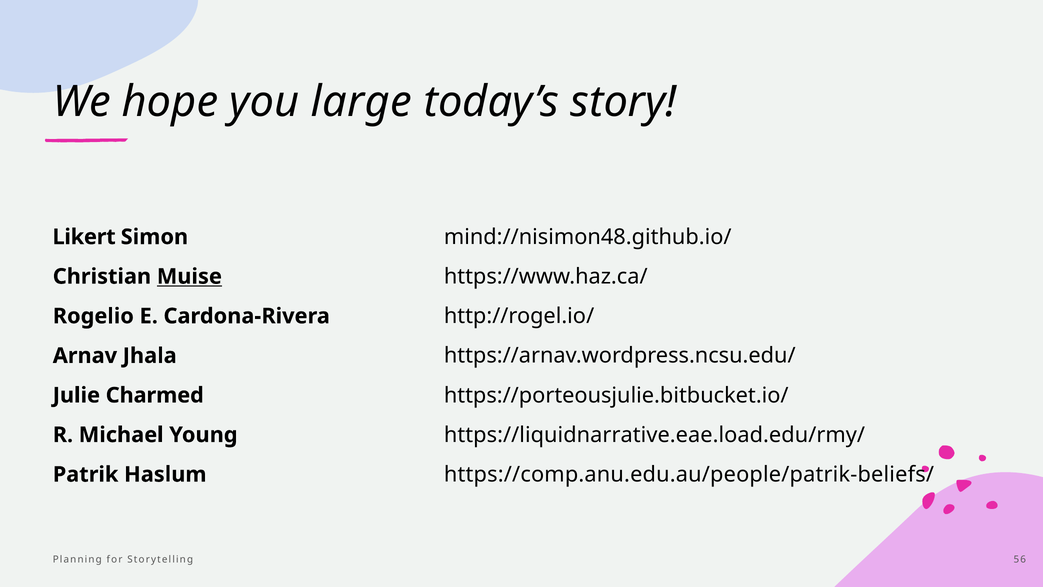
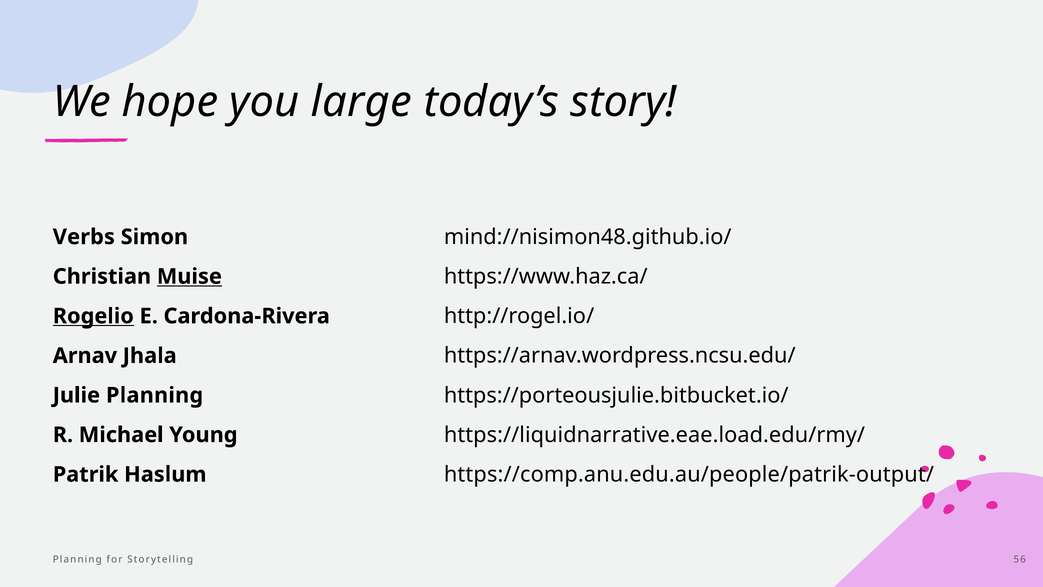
Likert: Likert -> Verbs (84, 237)
Rogelio underline: none -> present (93, 316)
Julie Charmed: Charmed -> Planning (155, 395)
https://comp.anu.edu.au/people/patrik-beliefs/: https://comp.anu.edu.au/people/patrik-beliefs/ -> https://comp.anu.edu.au/people/patrik-output/ (689, 474)
